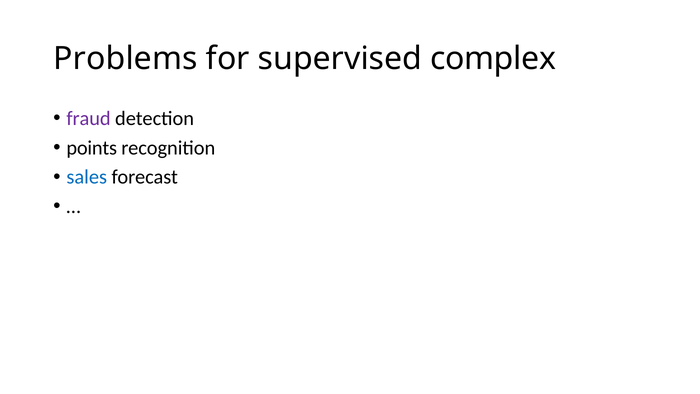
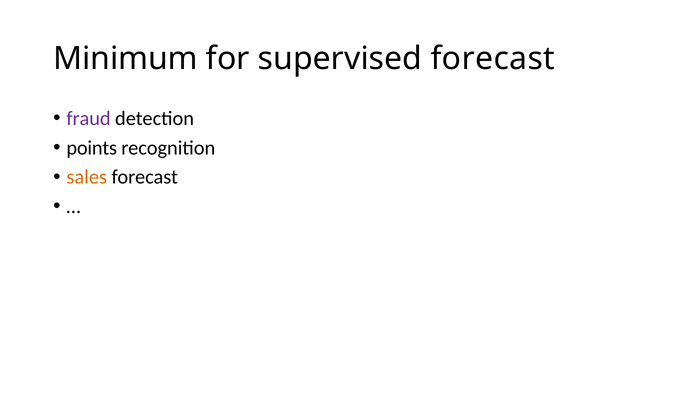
Problems: Problems -> Minimum (126, 59)
supervised complex: complex -> forecast (493, 59)
sales colour: blue -> orange (87, 177)
